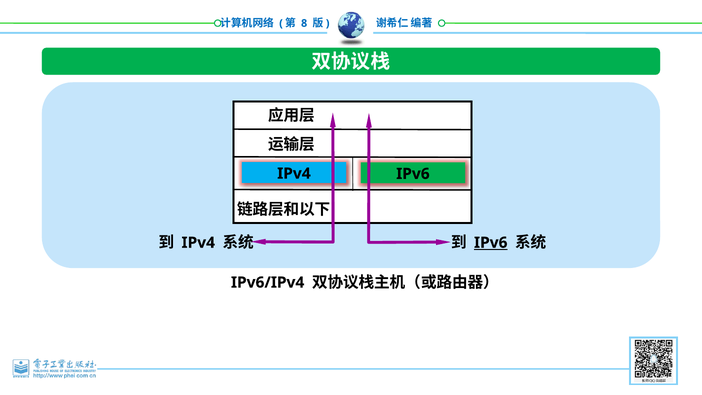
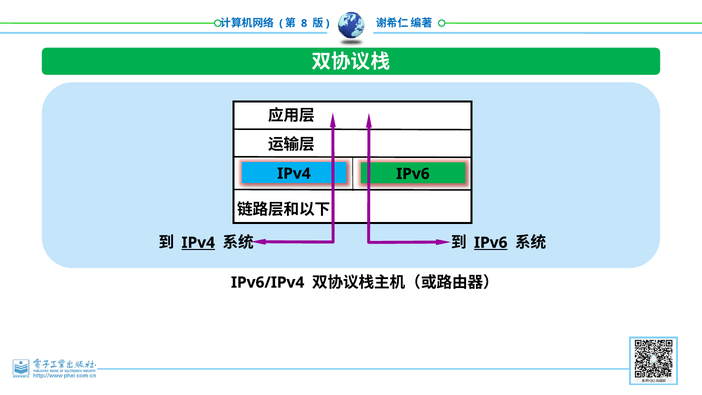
IPv4 underline: none -> present (198, 243)
